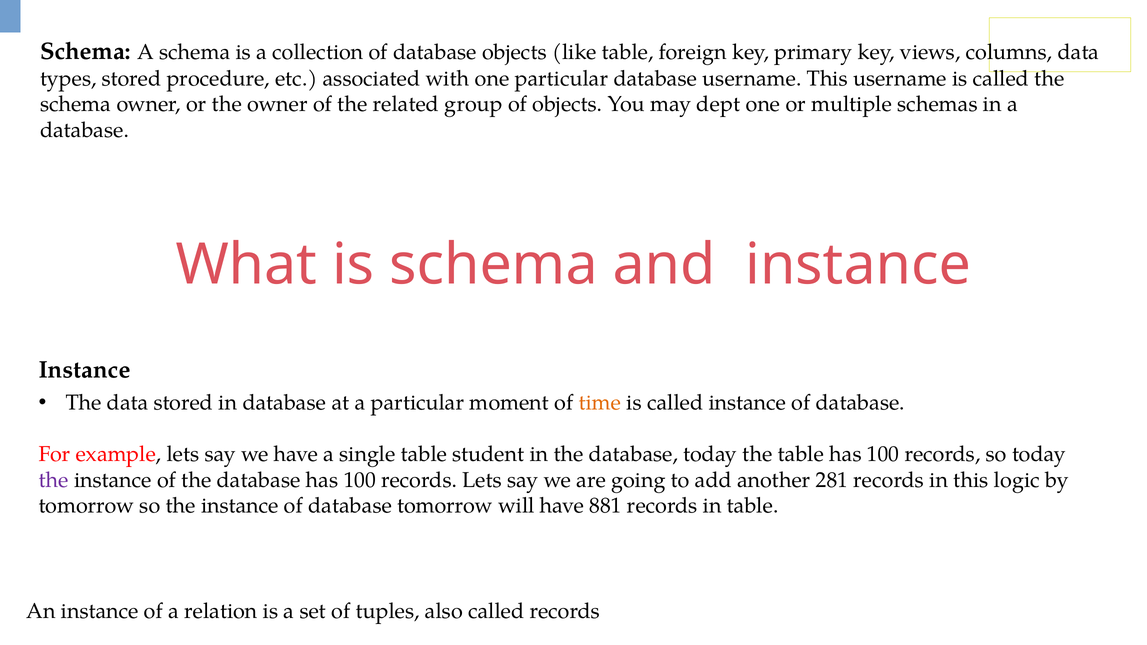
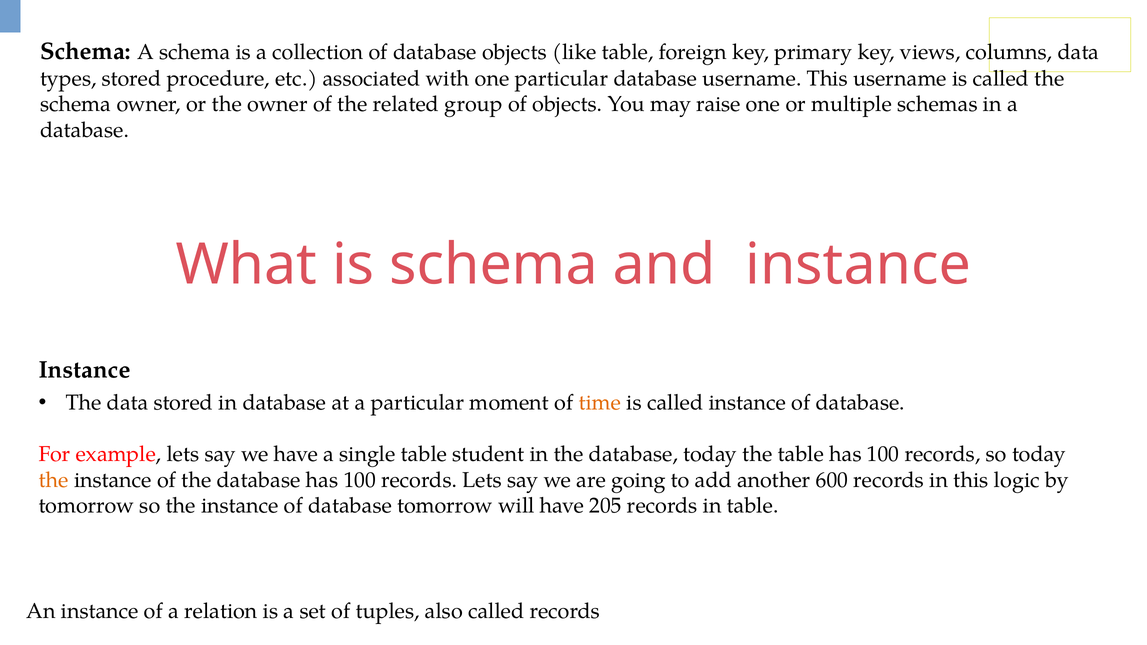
dept: dept -> raise (718, 104)
the colour: purple -> orange (54, 480)
281: 281 -> 600 (832, 480)
881: 881 -> 205 (606, 506)
